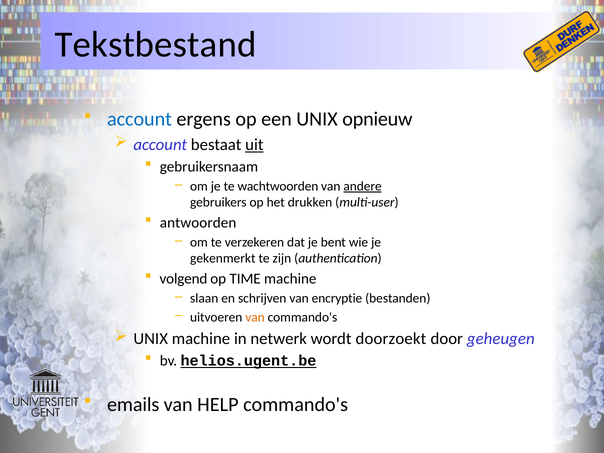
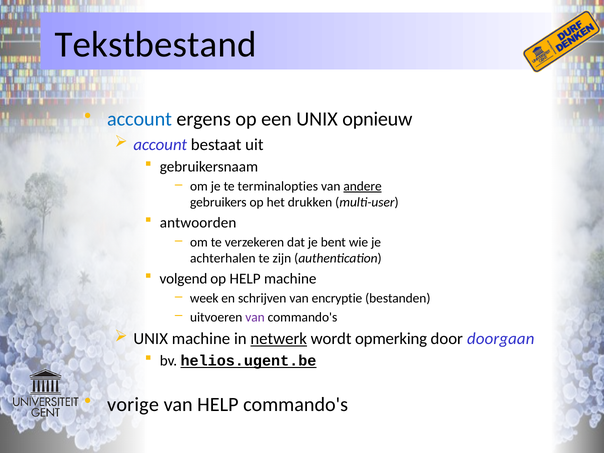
uit underline: present -> none (254, 145)
wachtwoorden: wachtwoorden -> terminalopties (278, 186)
gekenmerkt: gekenmerkt -> achterhalen (223, 258)
op TIME: TIME -> HELP (245, 279)
slaan: slaan -> week (204, 298)
van colour: orange -> purple (255, 317)
netwerk underline: none -> present (279, 339)
doorzoekt: doorzoekt -> opmerking (391, 339)
geheugen: geheugen -> doorgaan (501, 339)
emails: emails -> vorige (133, 405)
